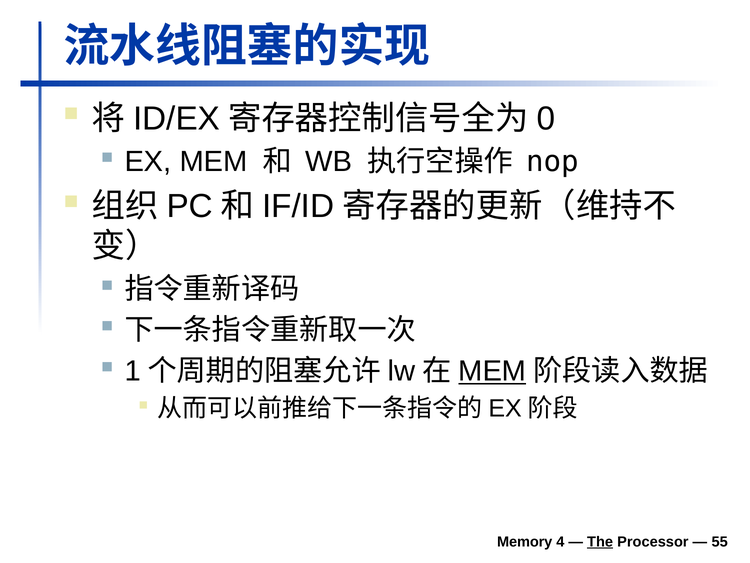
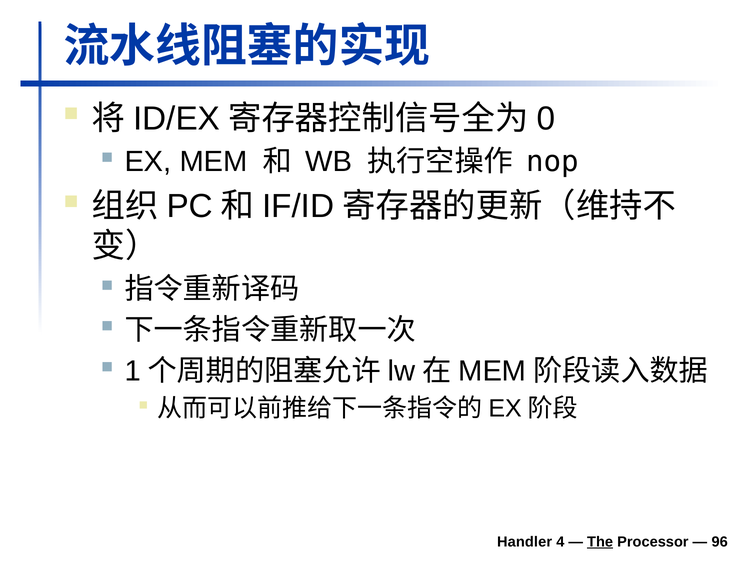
MEM underline: present -> none (492, 371)
Memory: Memory -> Handler (525, 541)
55: 55 -> 96 (720, 541)
